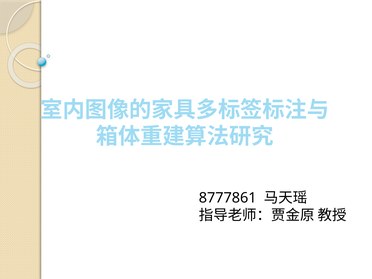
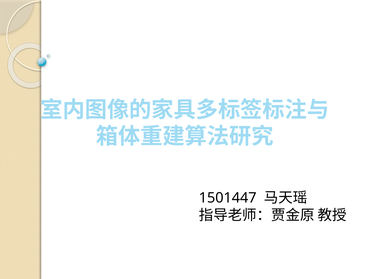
8777861: 8777861 -> 1501447 (228, 198)
